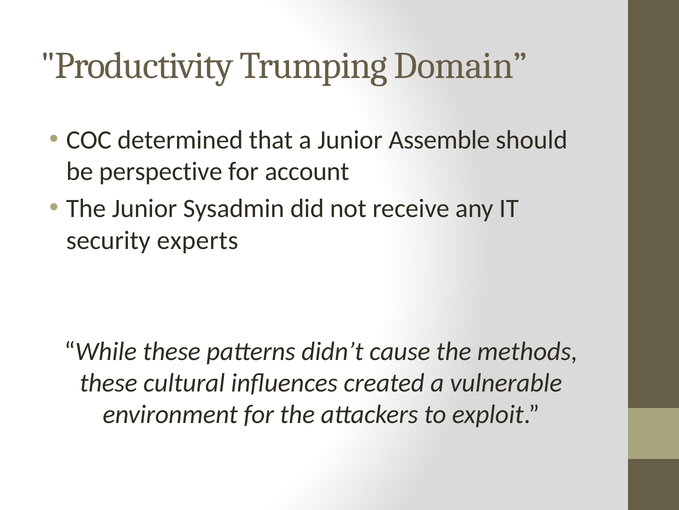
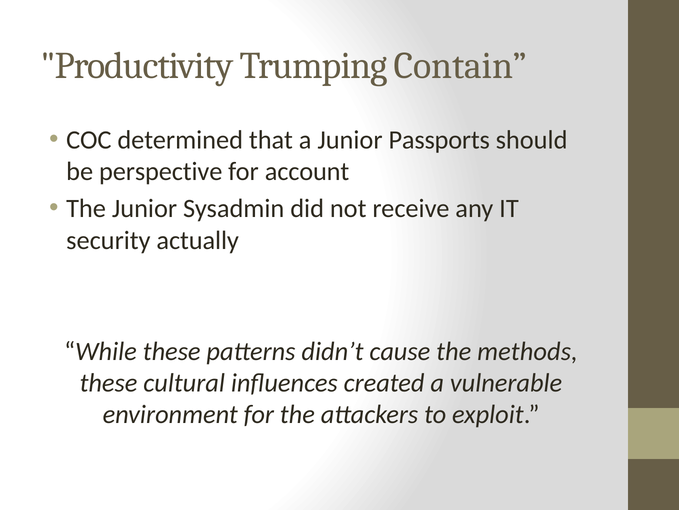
Domain: Domain -> Contain (460, 65)
Assemble: Assemble -> Passports (439, 140)
experts: experts -> actually (198, 240)
